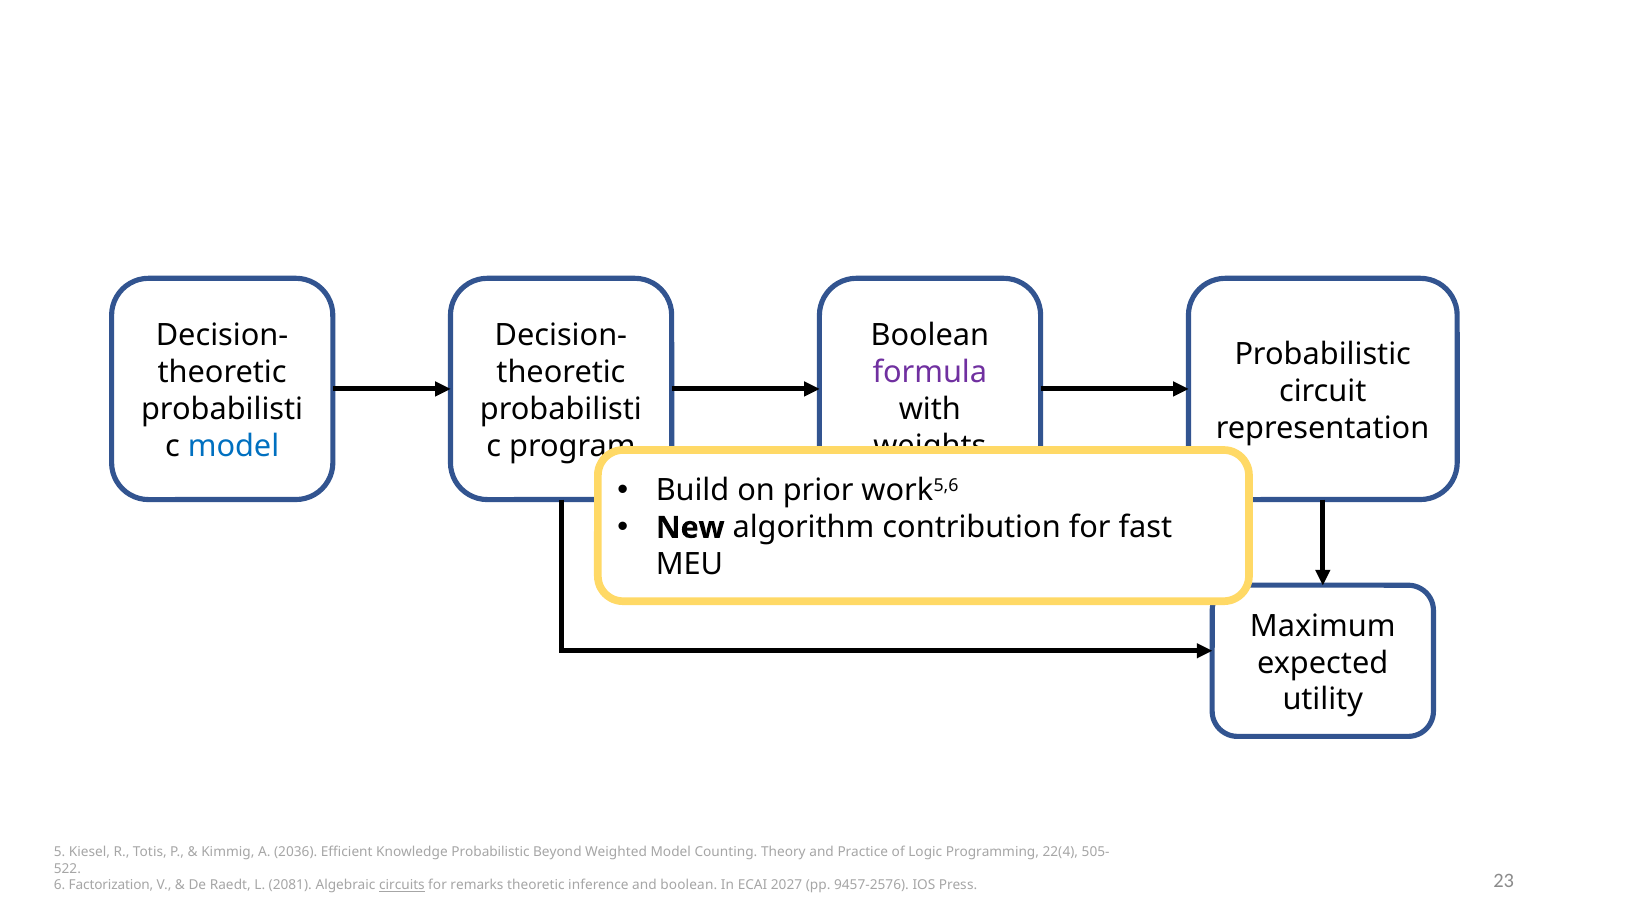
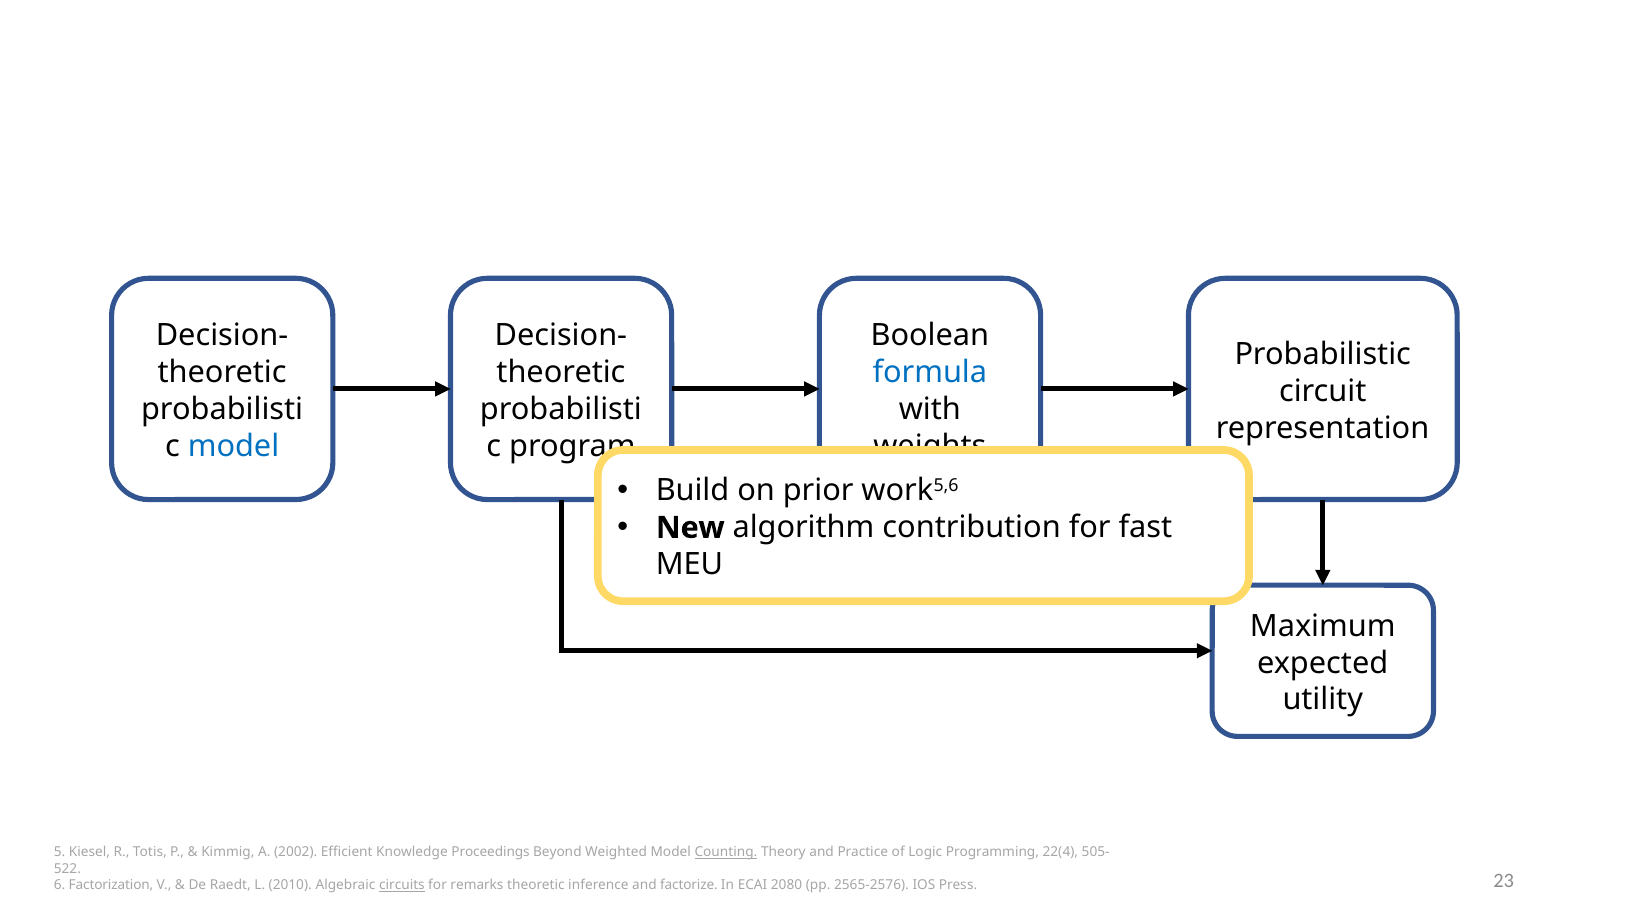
formula colour: purple -> blue (930, 373)
2036: 2036 -> 2002 (296, 852)
Knowledge Probabilistic: Probabilistic -> Proceedings (491, 852)
Counting underline: none -> present (726, 852)
2081: 2081 -> 2010 (290, 885)
and boolean: boolean -> factorize (689, 885)
2027: 2027 -> 2080 (787, 885)
9457-2576: 9457-2576 -> 2565-2576 (871, 885)
